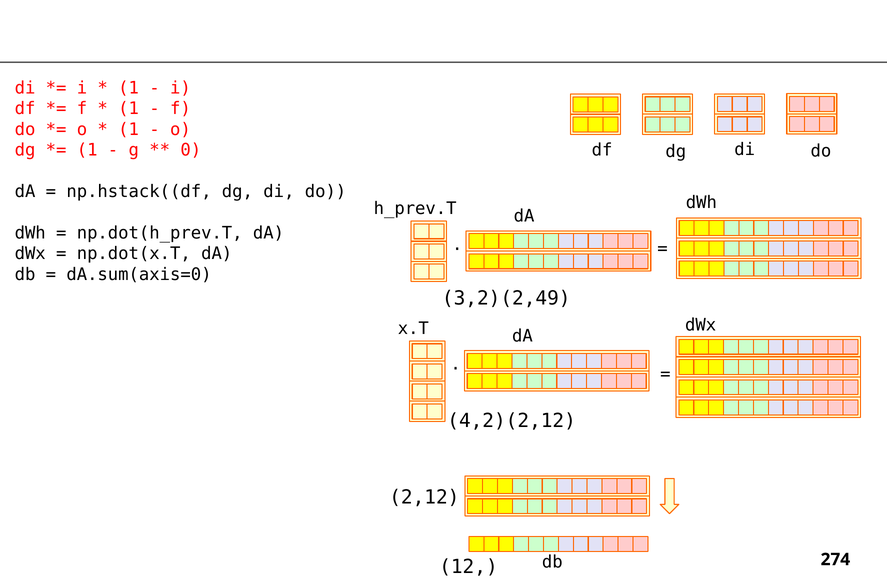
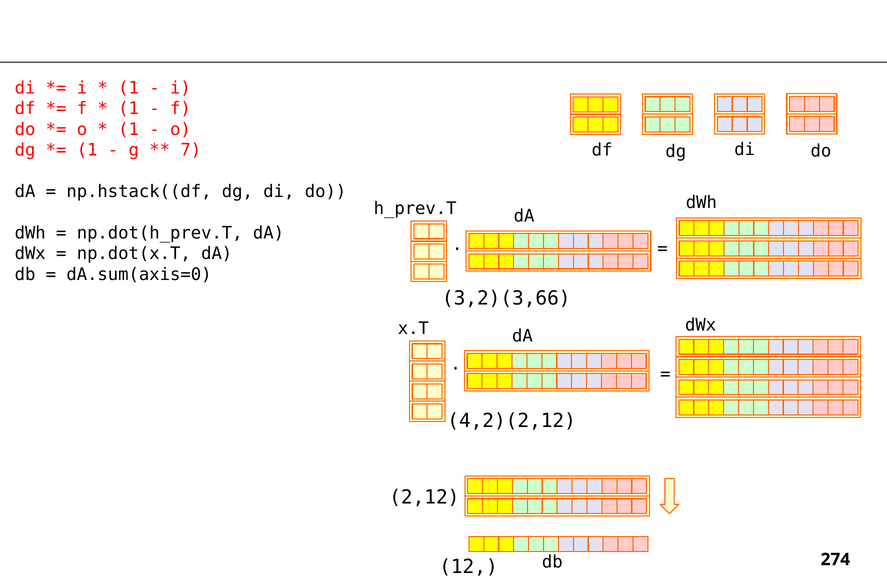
0: 0 -> 7 (191, 150)
3,2)(2,49: 3,2)(2,49 -> 3,2)(3,66 (506, 298)
